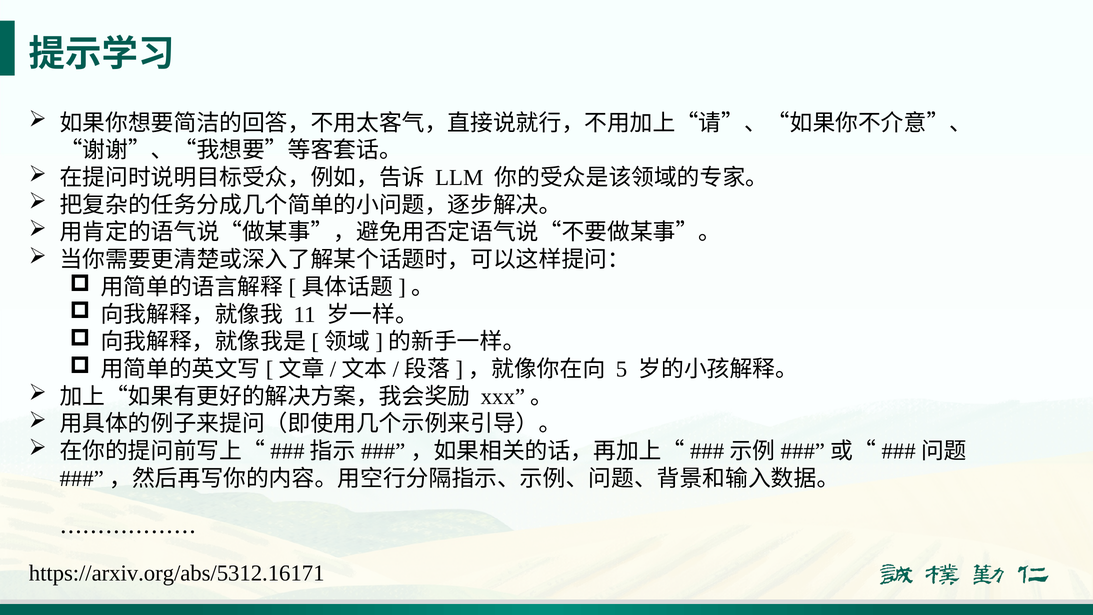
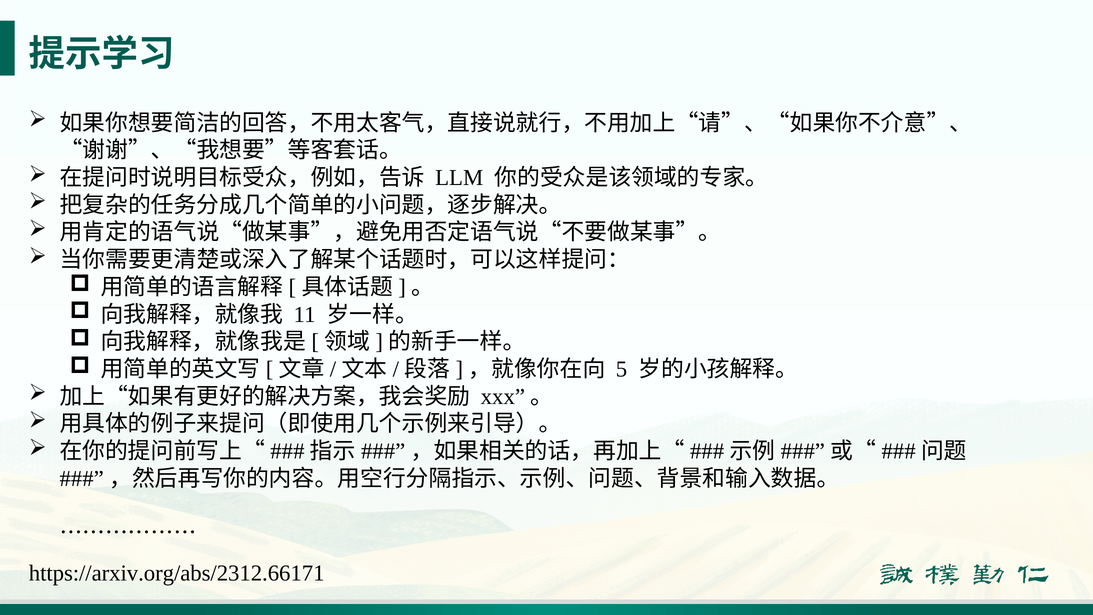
https://arxiv.org/abs/5312.16171: https://arxiv.org/abs/5312.16171 -> https://arxiv.org/abs/2312.66171 (177, 573)
